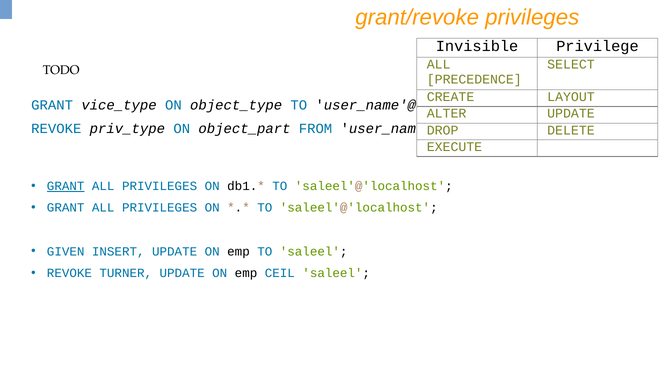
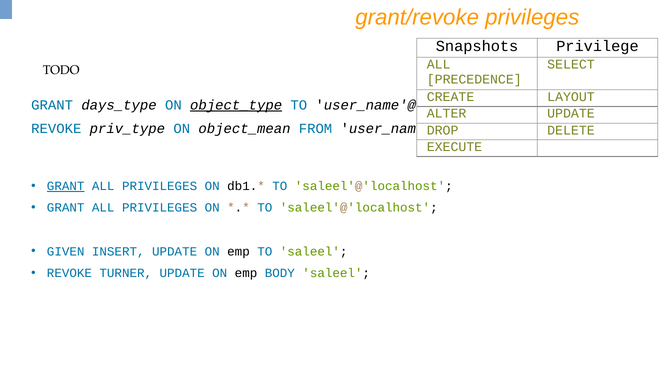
Invisible: Invisible -> Snapshots (477, 46)
vice_type: vice_type -> days_type (119, 105)
object_type underline: none -> present (236, 105)
object_part: object_part -> object_mean (244, 128)
CEIL: CEIL -> BODY (280, 273)
